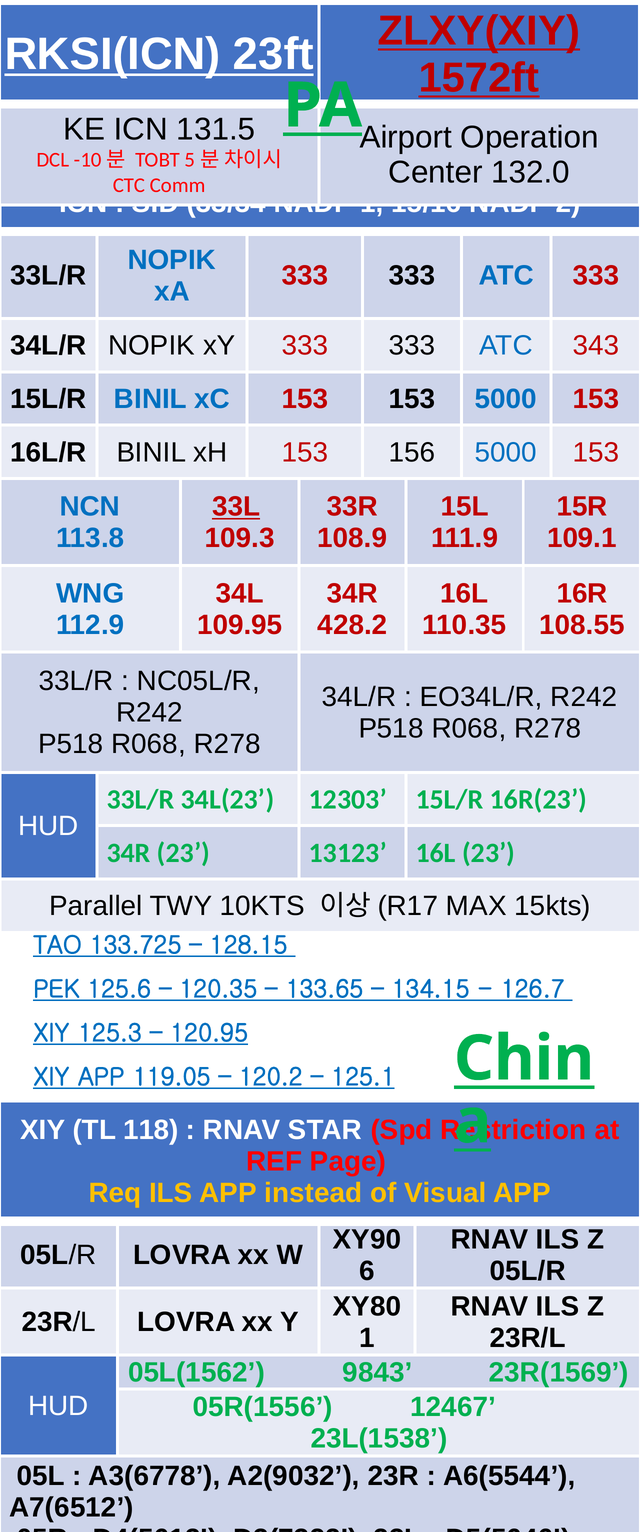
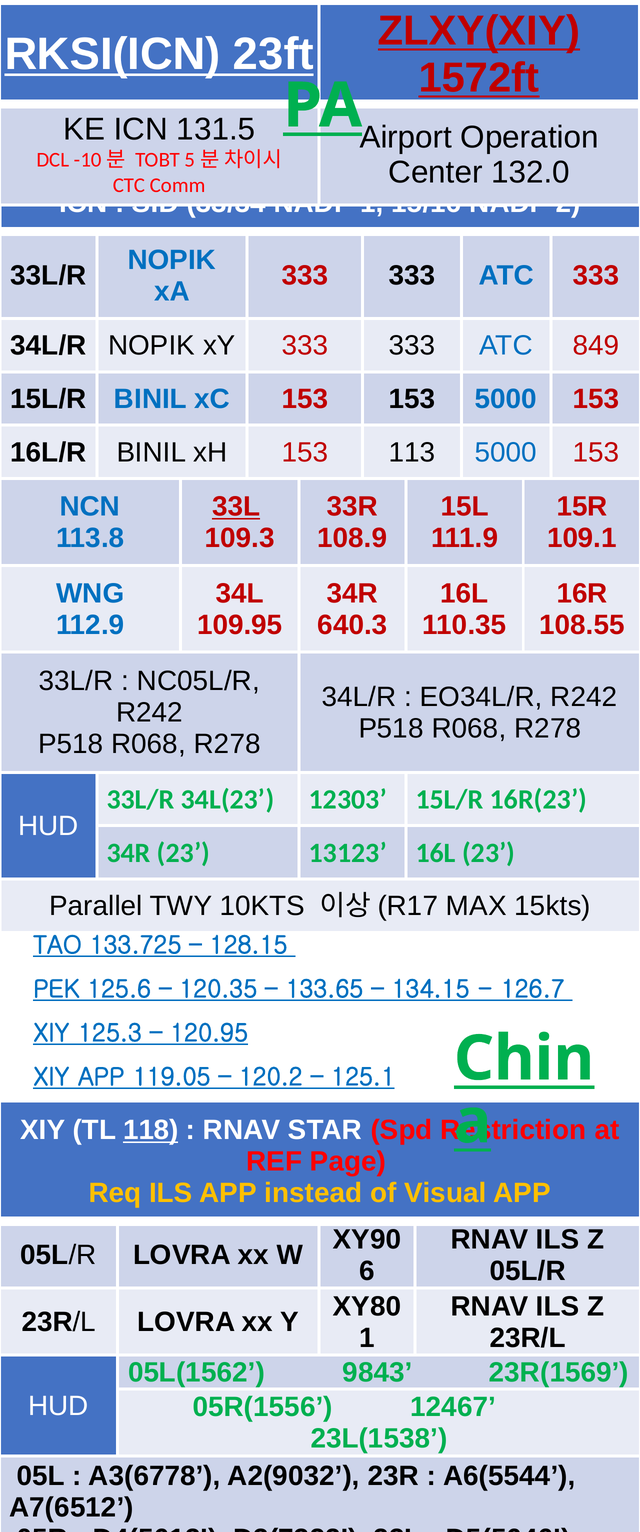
343: 343 -> 849 (596, 345)
156: 156 -> 113 (412, 452)
428.2: 428.2 -> 640.3 (352, 625)
118 underline: none -> present (151, 1130)
